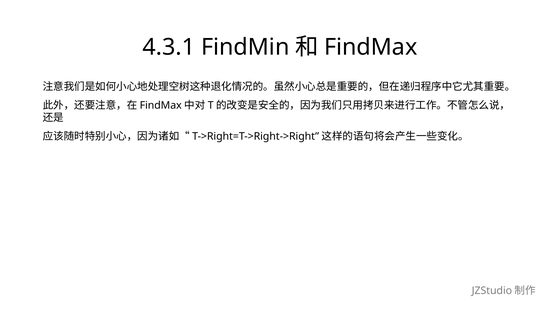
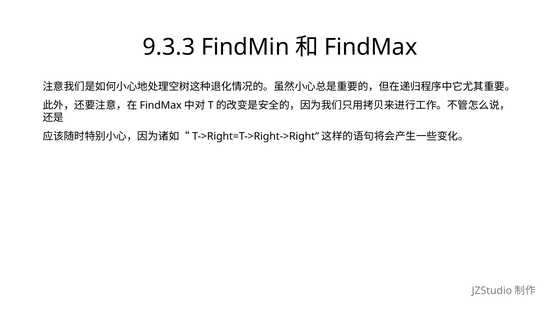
4.3.1: 4.3.1 -> 9.3.3 (169, 47)
